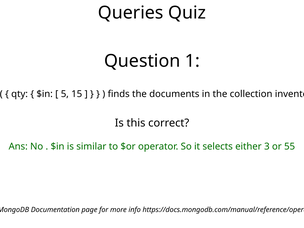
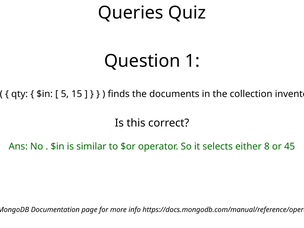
3: 3 -> 8 (267, 146)
55: 55 -> 45 (290, 146)
